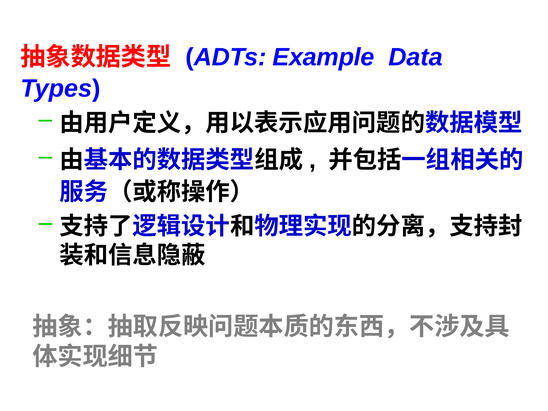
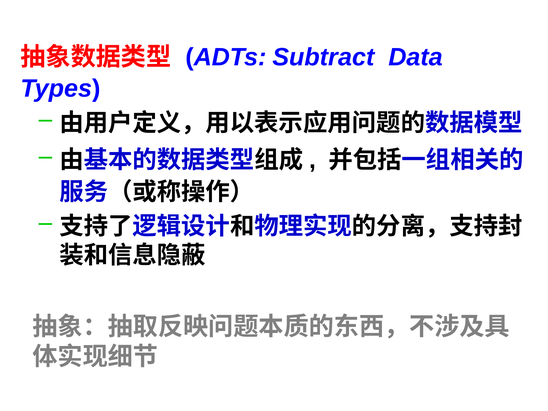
Example: Example -> Subtract (323, 57)
